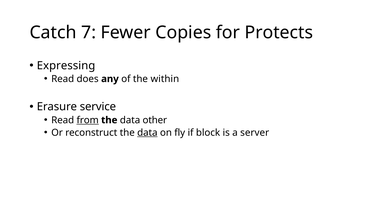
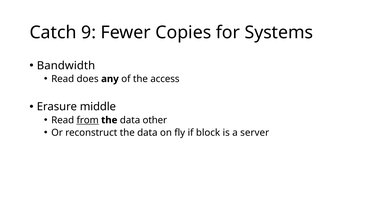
7: 7 -> 9 (89, 33)
Protects: Protects -> Systems (279, 33)
Expressing: Expressing -> Bandwidth (66, 65)
within: within -> access (165, 79)
service: service -> middle (98, 107)
data underline: present -> none (147, 132)
